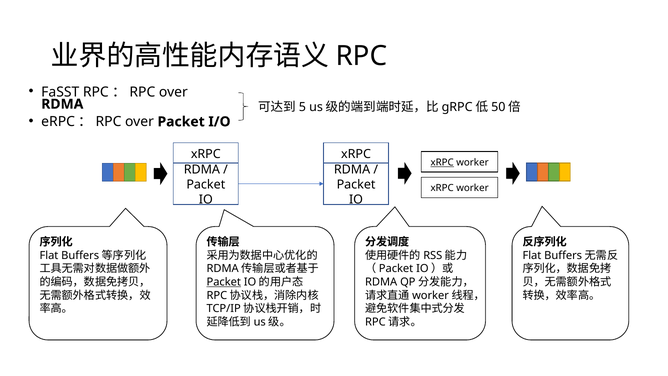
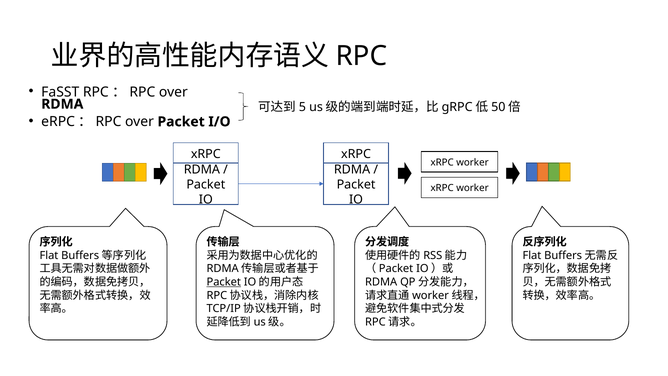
xRPC underline: present -> none (442, 162)
